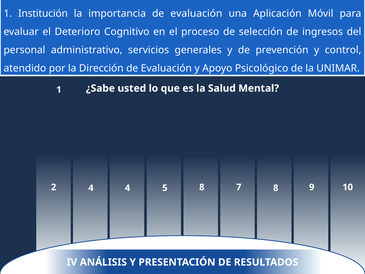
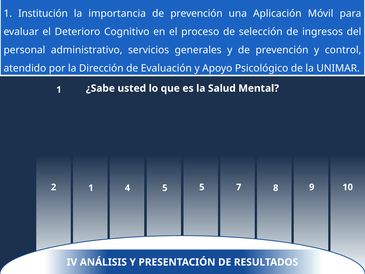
importancia de evaluación: evaluación -> prevención (196, 14)
2 4: 4 -> 1 (91, 188)
5 8: 8 -> 5 (202, 187)
